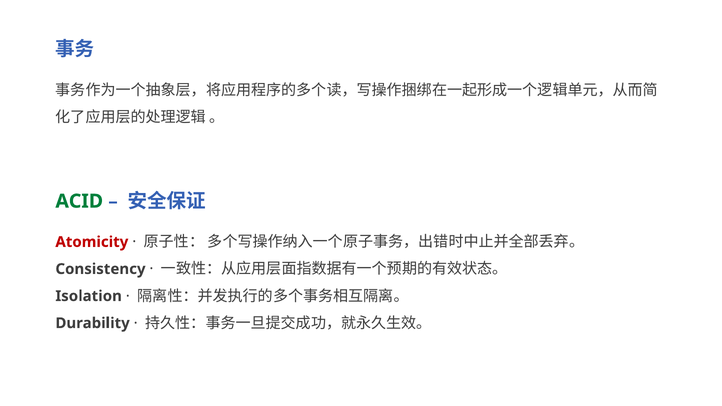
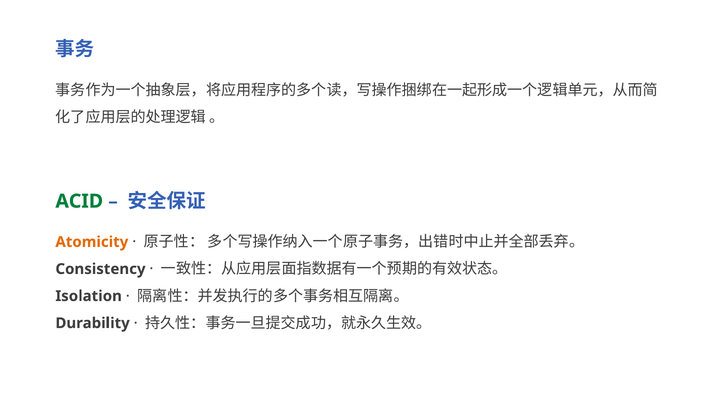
Atomicity colour: red -> orange (92, 242)
